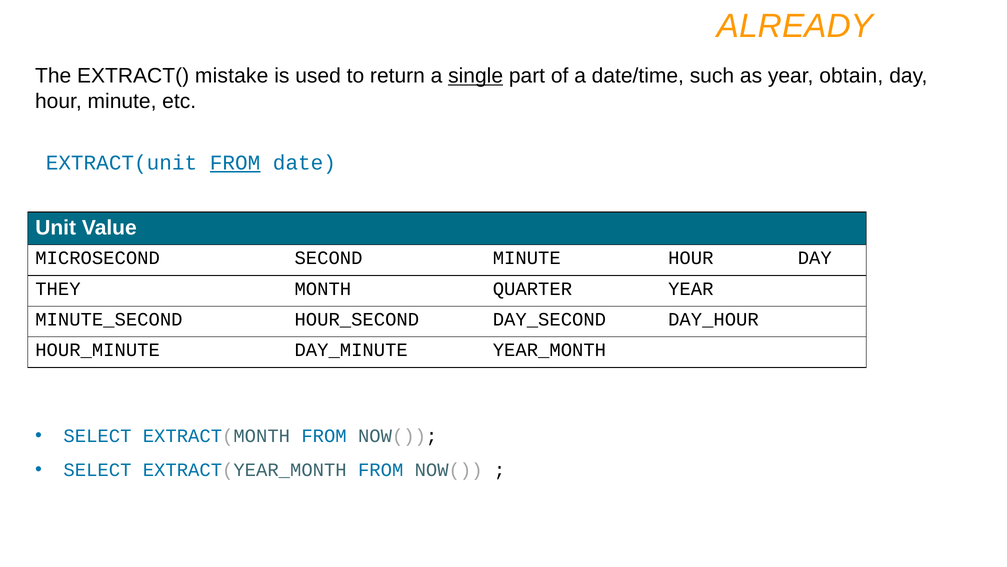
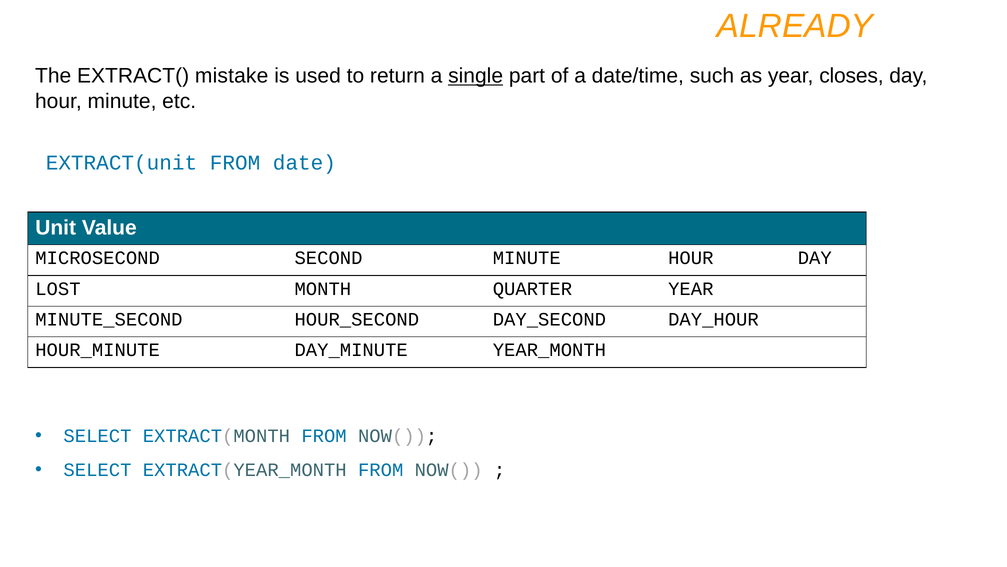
obtain: obtain -> closes (851, 76)
FROM underline: present -> none (235, 163)
THEY: THEY -> LOST (58, 289)
